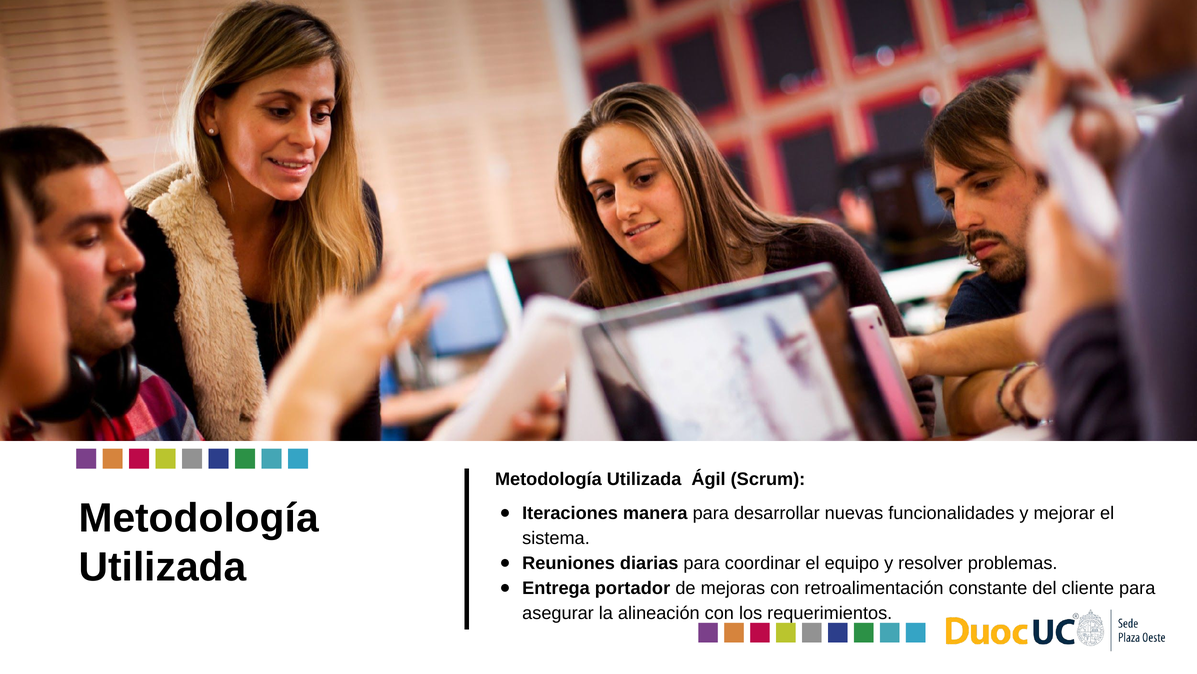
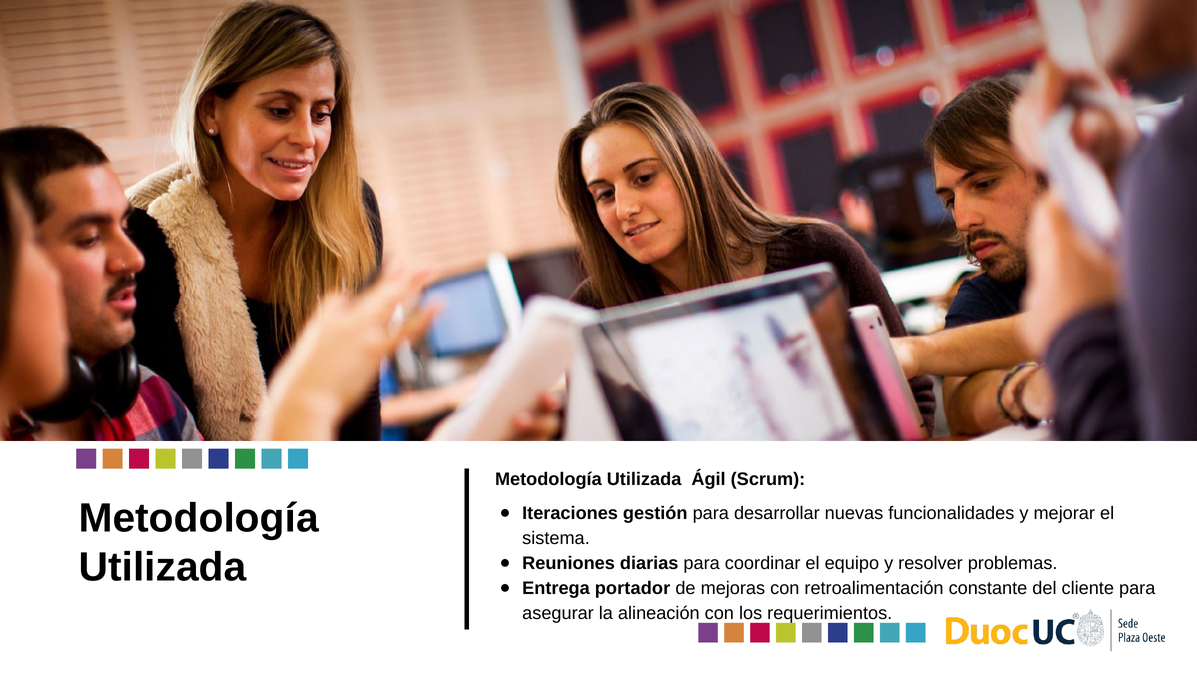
manera: manera -> gestión (655, 513)
